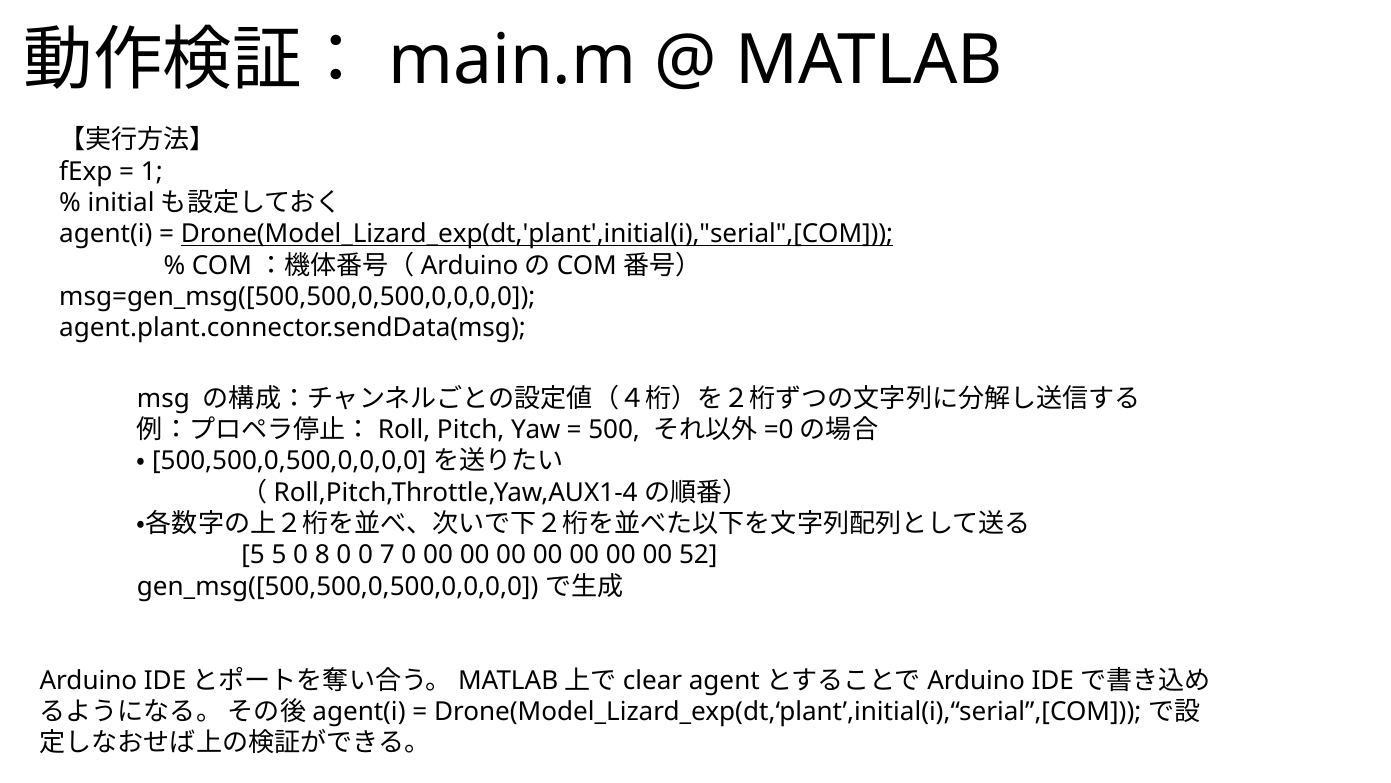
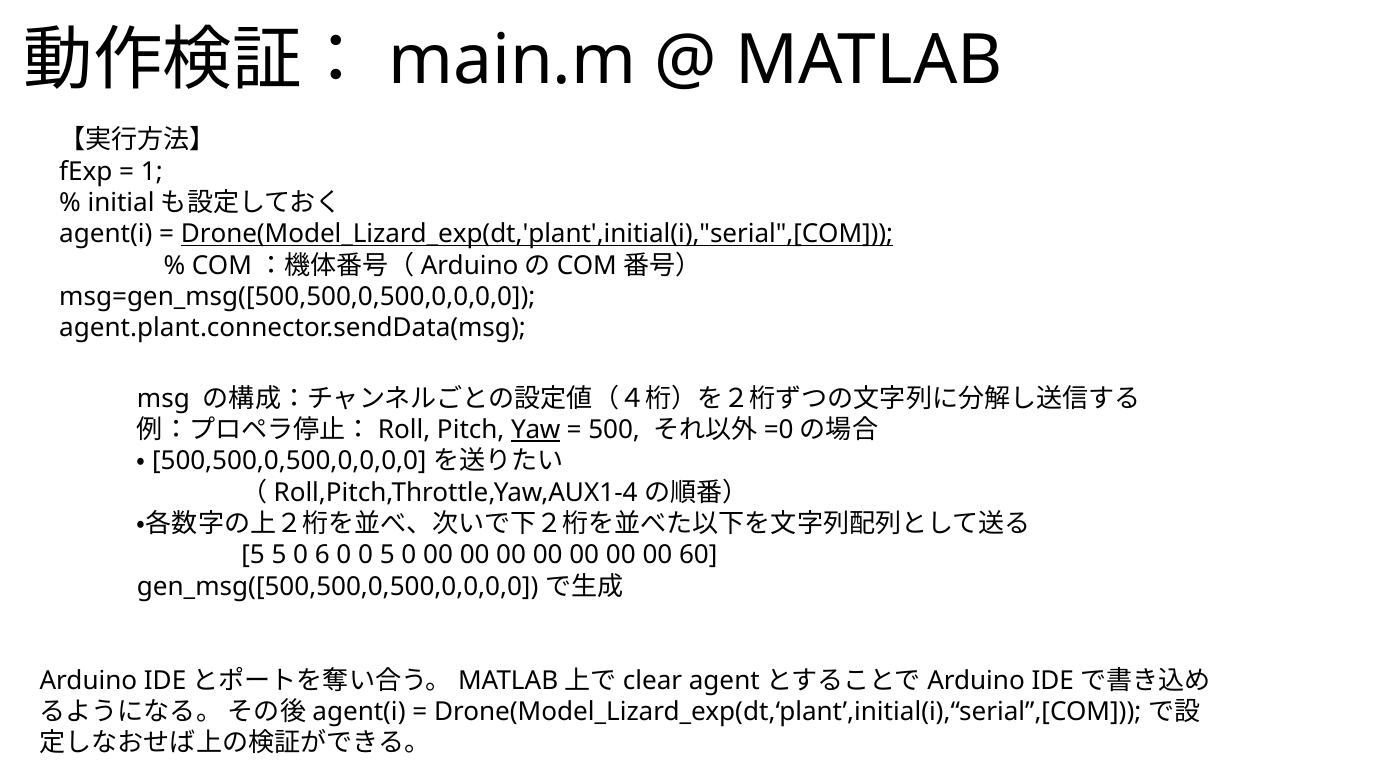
Yaw underline: none -> present (536, 430)
8: 8 -> 6 (322, 555)
0 7: 7 -> 5 (387, 555)
52: 52 -> 60 (698, 555)
